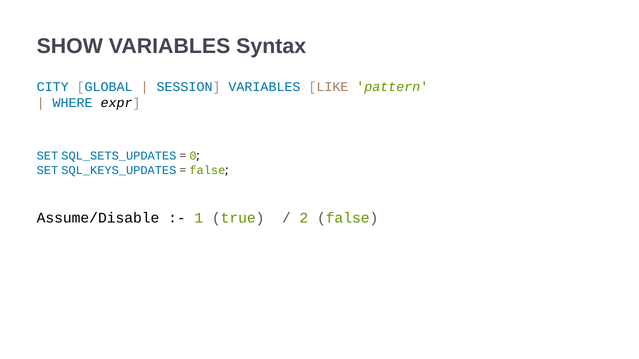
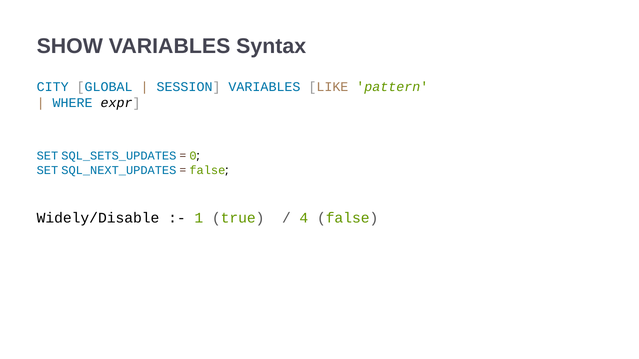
SQL_KEYS_UPDATES: SQL_KEYS_UPDATES -> SQL_NEXT_UPDATES (119, 170)
Assume/Disable: Assume/Disable -> Widely/Disable (98, 218)
2: 2 -> 4 (304, 218)
